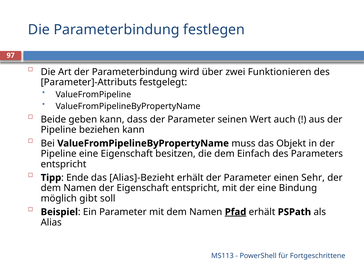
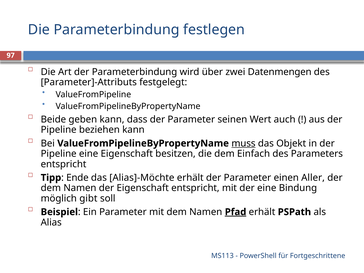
Funktionieren: Funktionieren -> Datenmengen (280, 72)
muss underline: none -> present (243, 143)
Alias]-Bezieht: Alias]-Bezieht -> Alias]-Möchte (142, 178)
Sehr: Sehr -> Aller (313, 178)
